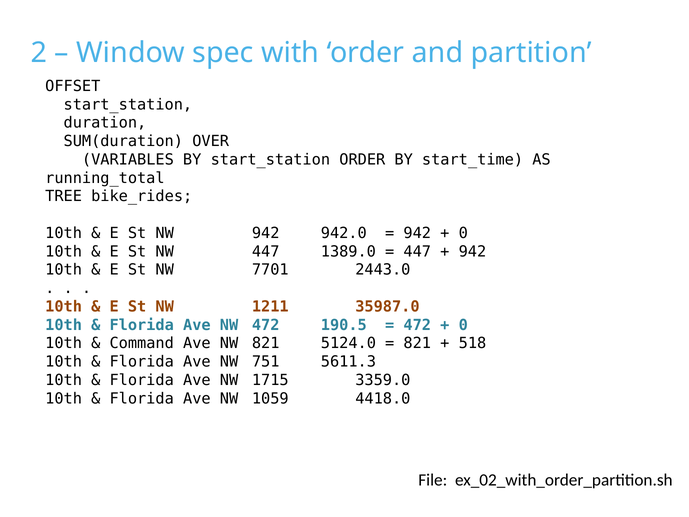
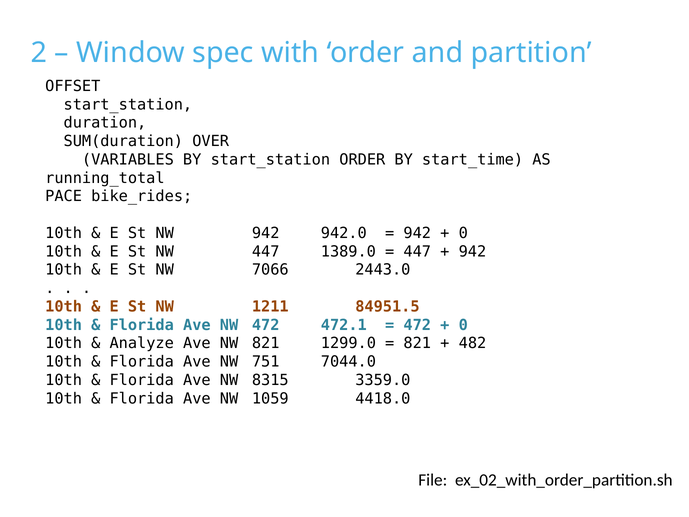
TREE: TREE -> PACE (64, 196)
7701: 7701 -> 7066 (270, 270)
35987.0: 35987.0 -> 84951.5 (387, 306)
190.5: 190.5 -> 472.1 (344, 325)
Command: Command -> Analyze (142, 343)
5124.0: 5124.0 -> 1299.0 (348, 343)
518: 518 -> 482 (472, 343)
5611.3: 5611.3 -> 7044.0 (348, 362)
1715: 1715 -> 8315 (270, 380)
